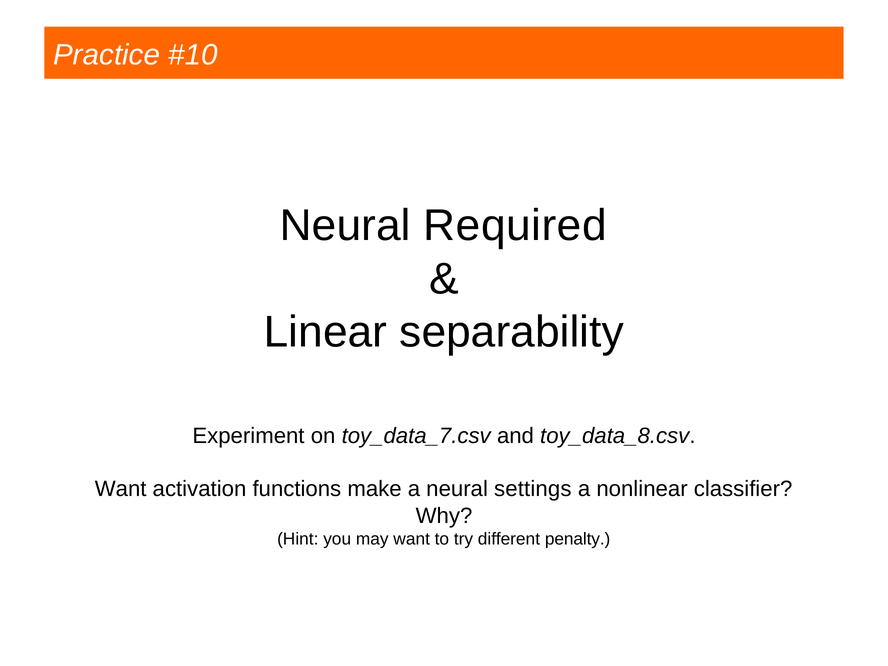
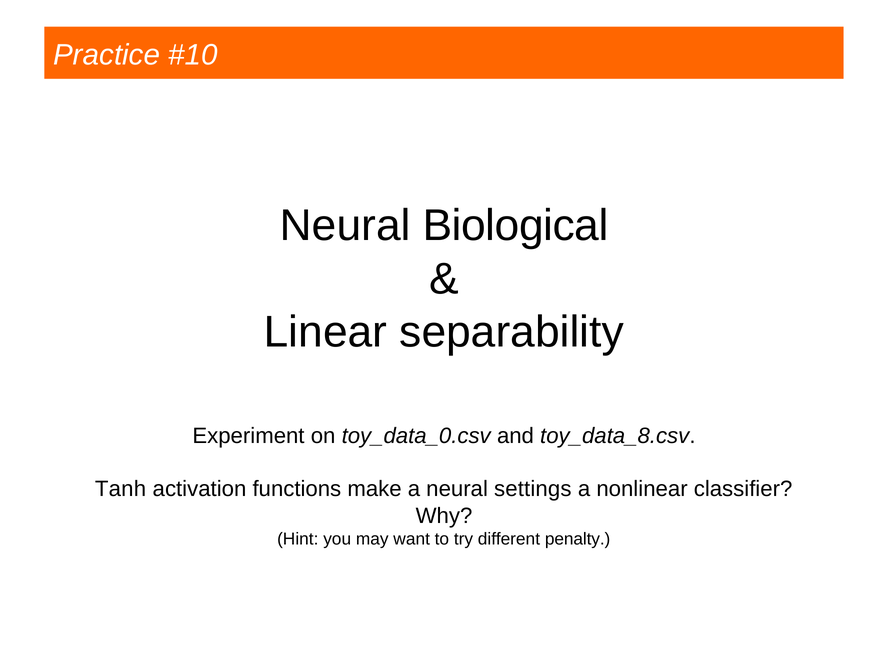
Required: Required -> Biological (516, 226)
toy_data_7.csv: toy_data_7.csv -> toy_data_0.csv (416, 436)
Want: Want -> Tanh (121, 489)
